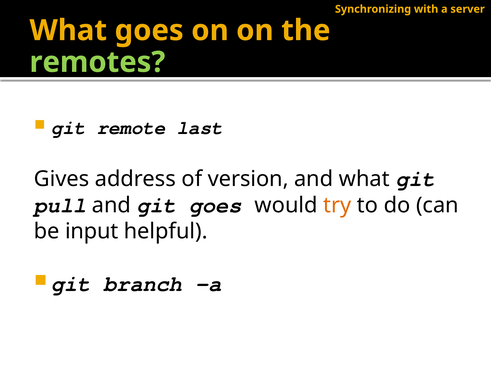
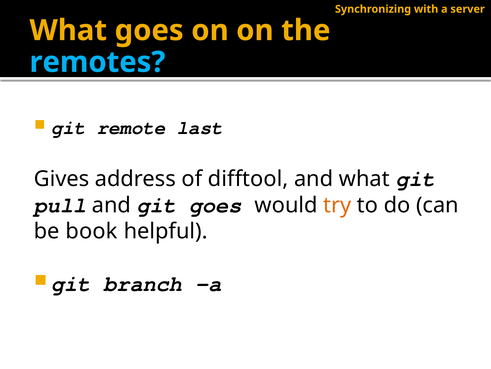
remotes colour: light green -> light blue (97, 62)
version: version -> difftool (248, 179)
input: input -> book (92, 231)
